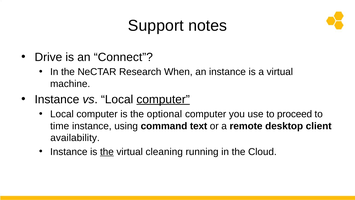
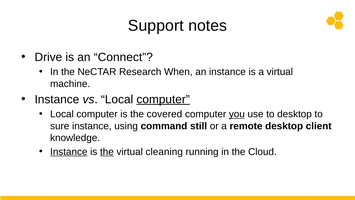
optional: optional -> covered (164, 114)
you underline: none -> present (237, 114)
to proceed: proceed -> desktop (294, 114)
time: time -> sure (60, 126)
text: text -> still (199, 126)
availability: availability -> knowledge (75, 138)
Instance underline: none -> present (69, 152)
